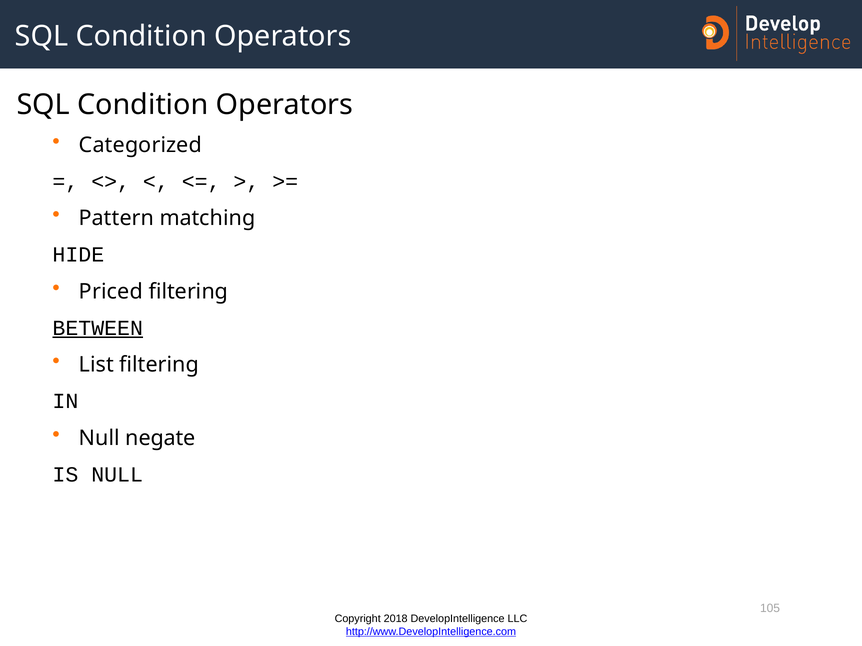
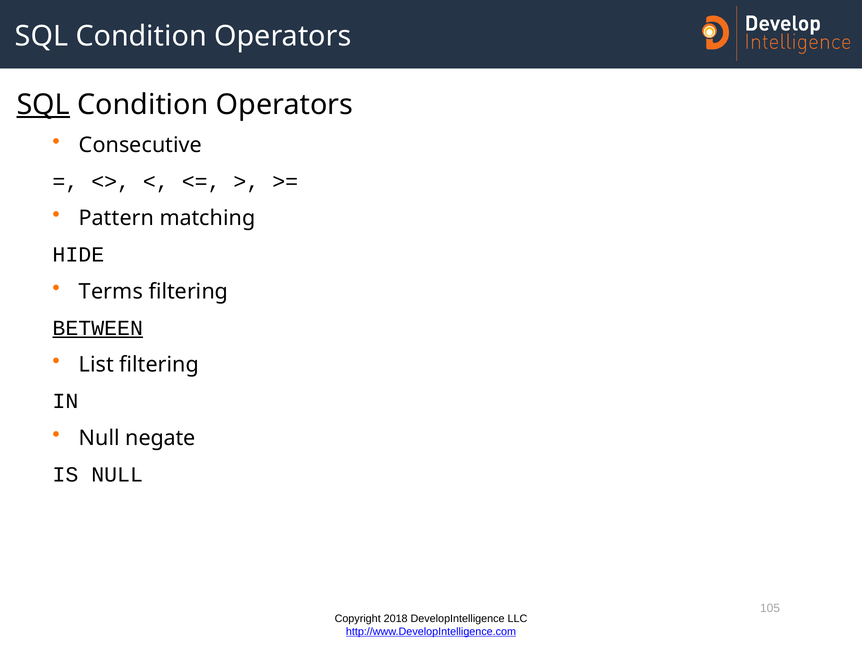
SQL underline: none -> present (43, 105)
Categorized: Categorized -> Consecutive (140, 145)
Priced: Priced -> Terms (111, 292)
